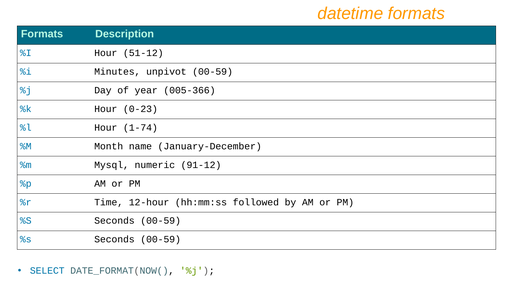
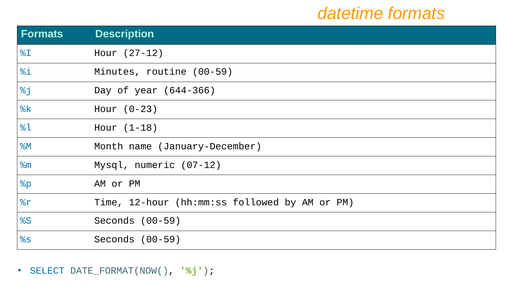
51-12: 51-12 -> 27-12 (143, 53)
unpivot: unpivot -> routine (166, 72)
005-366: 005-366 -> 644-366 (189, 90)
1-74: 1-74 -> 1-18 (140, 127)
91-12: 91-12 -> 07-12 (201, 165)
